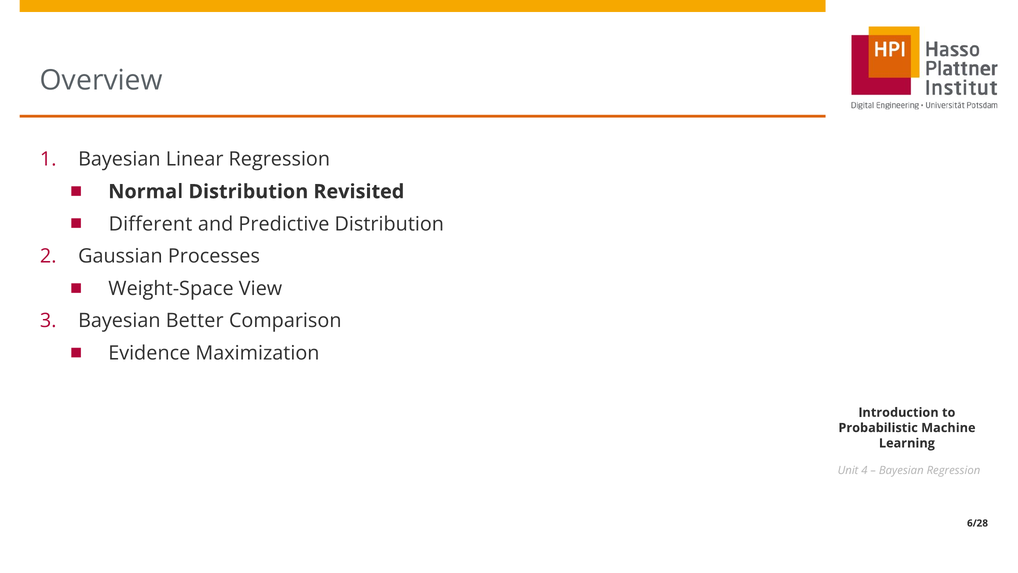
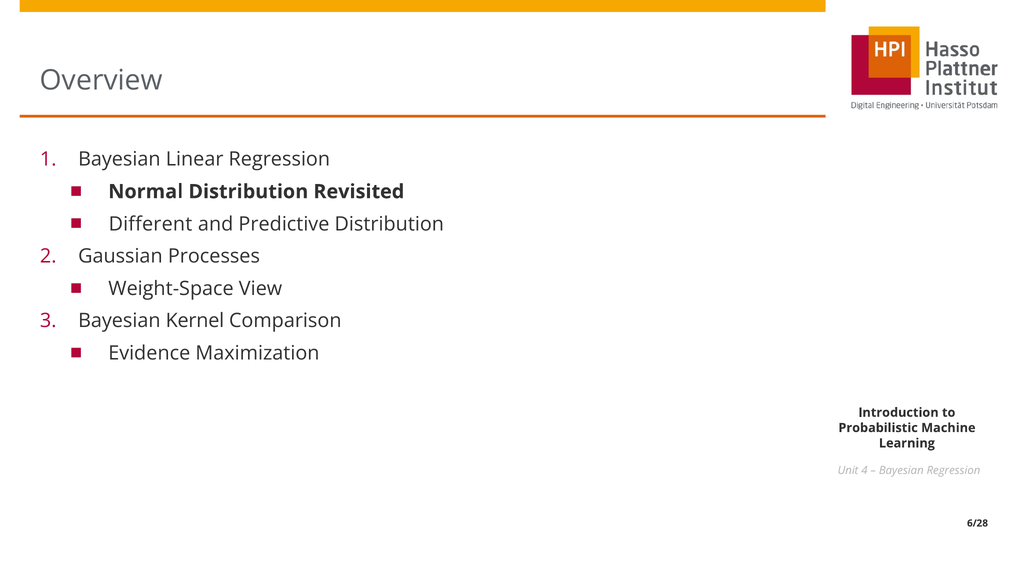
Better: Better -> Kernel (195, 321)
